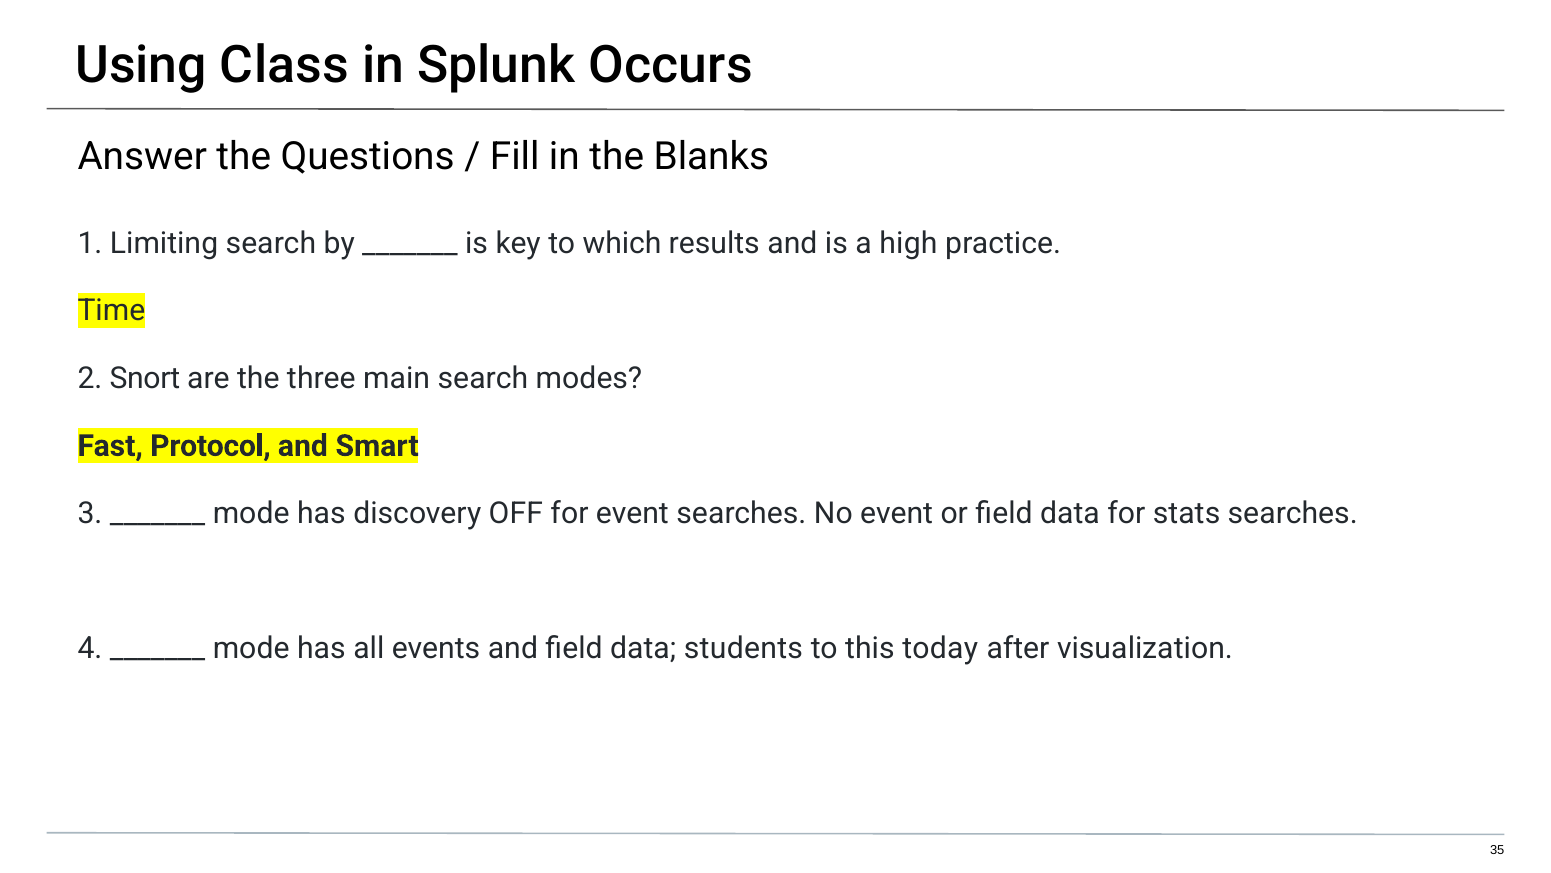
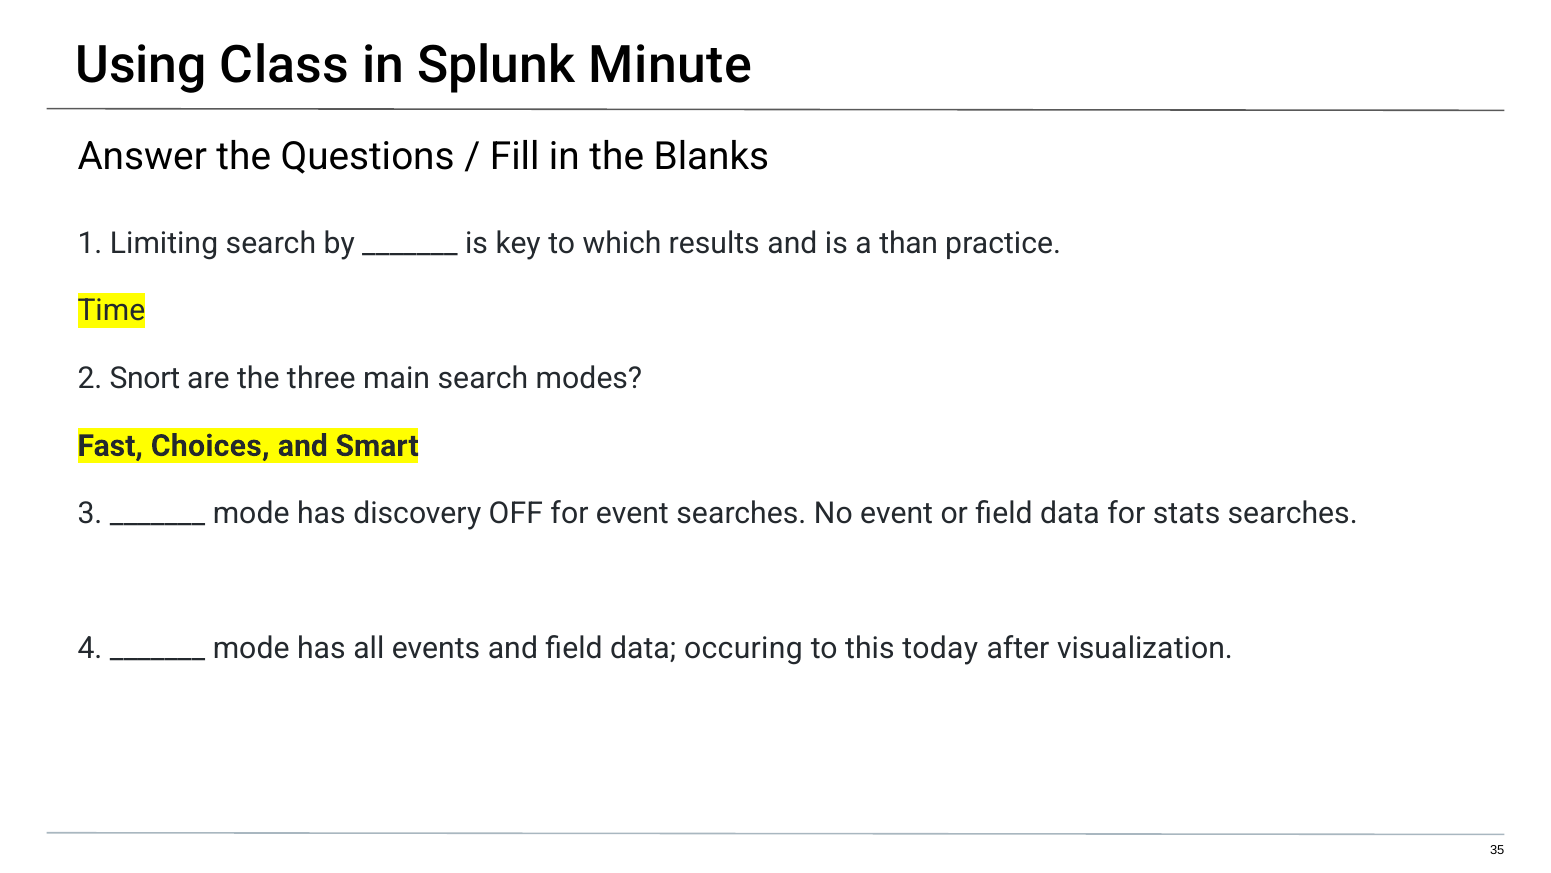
Occurs: Occurs -> Minute (670, 66)
high: high -> than (909, 243)
Protocol: Protocol -> Choices (210, 446)
students: students -> occuring (743, 648)
